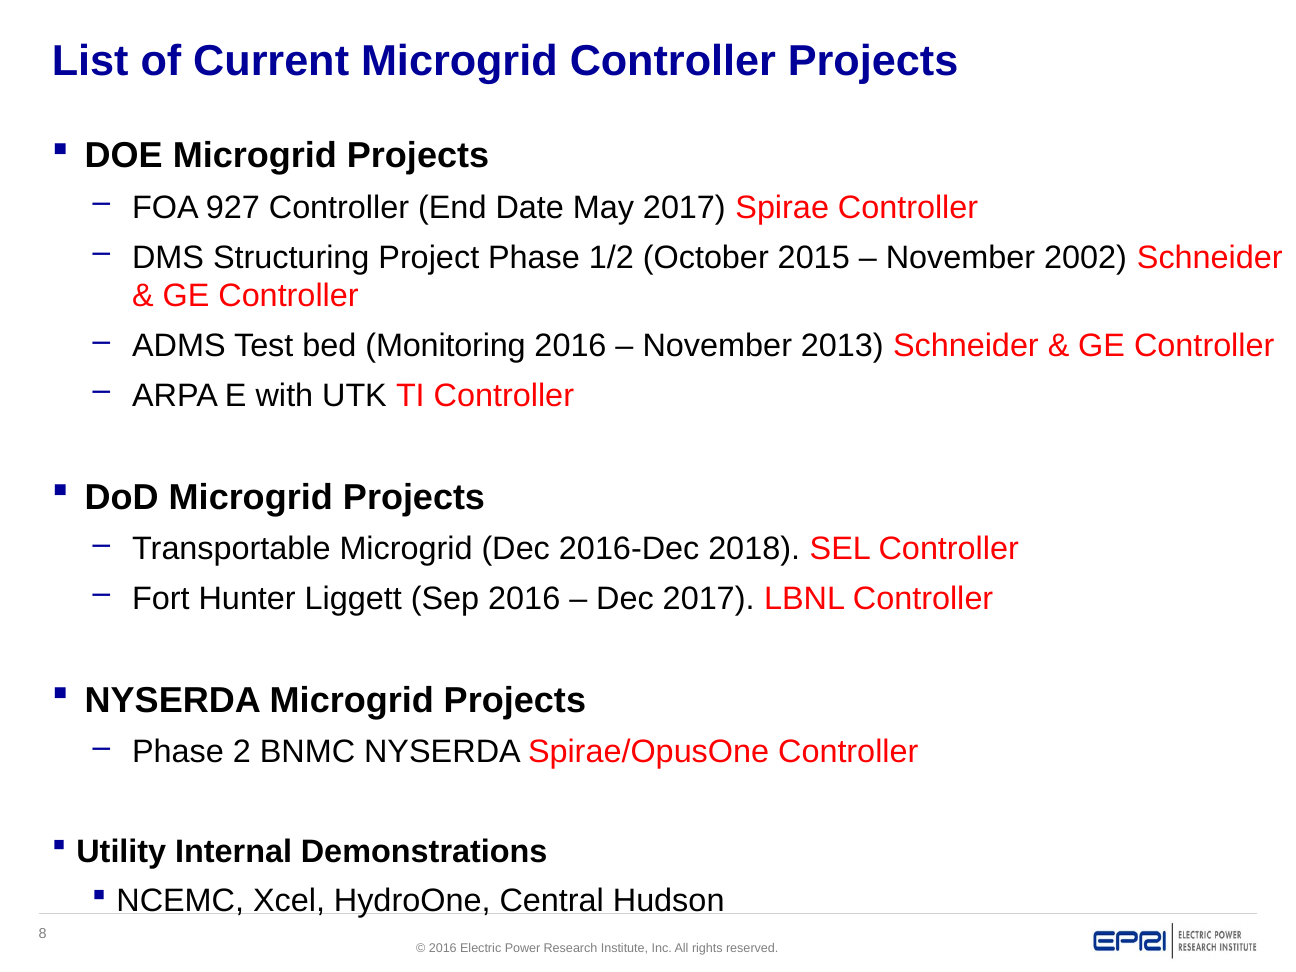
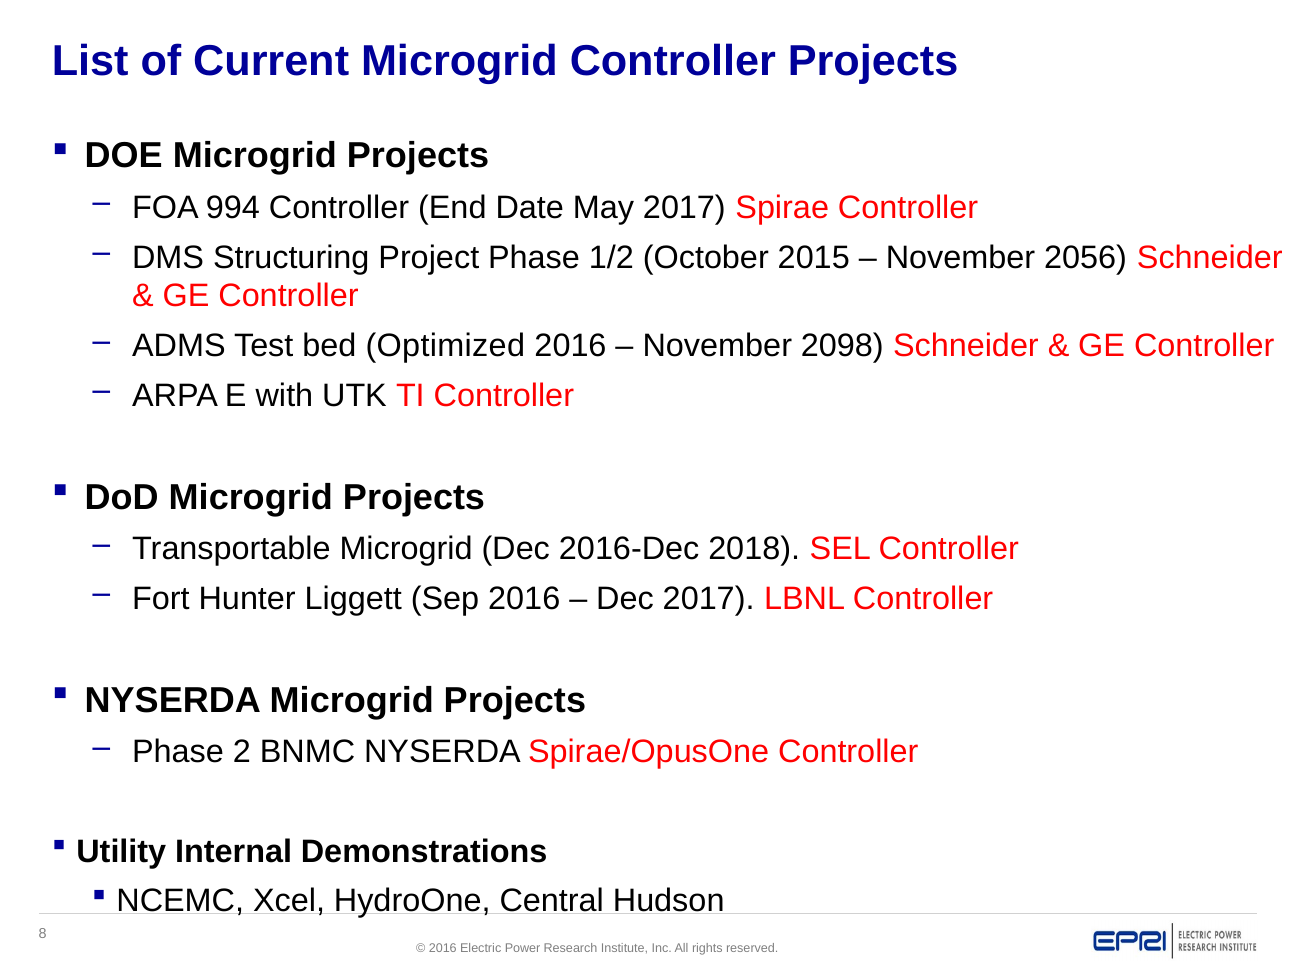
927: 927 -> 994 (233, 208)
2002: 2002 -> 2056 (1085, 257)
Monitoring: Monitoring -> Optimized (445, 346)
2013: 2013 -> 2098 (842, 346)
